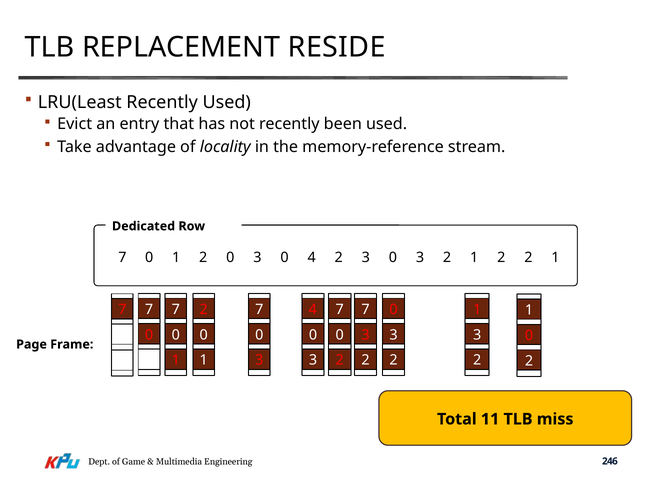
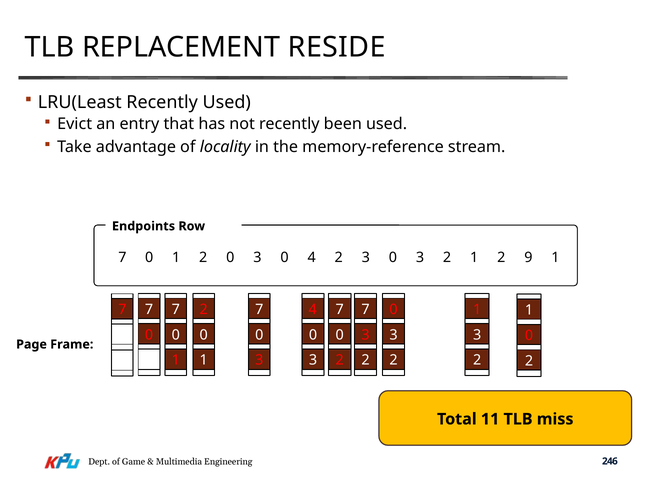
Dedicated: Dedicated -> Endpoints (144, 226)
2 2: 2 -> 9 (528, 258)
